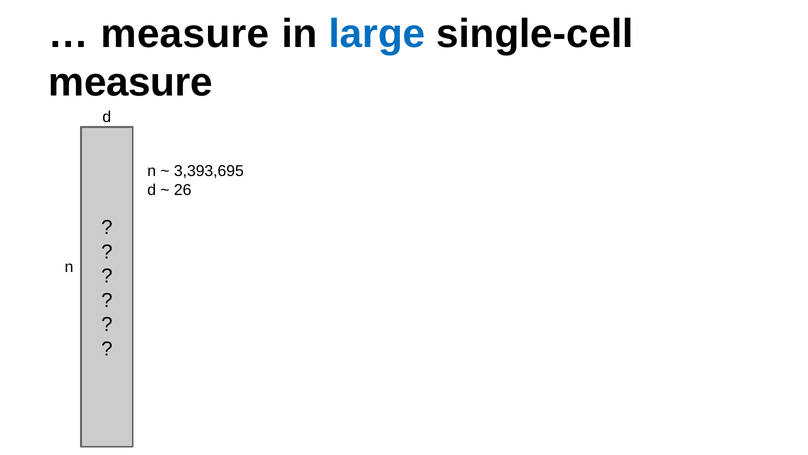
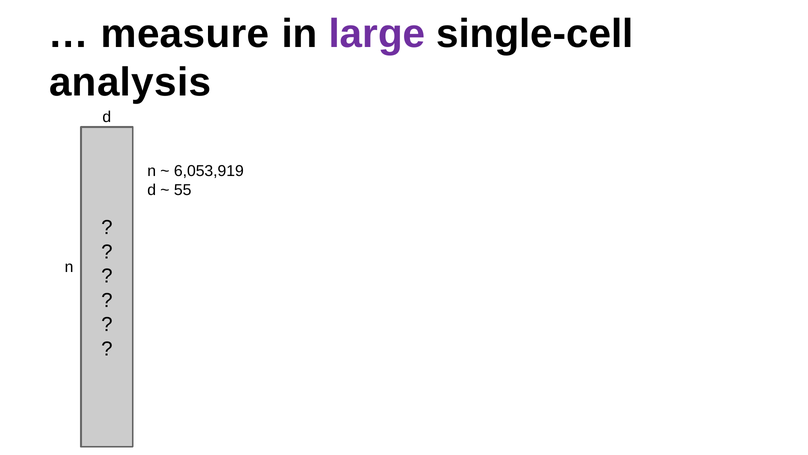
large colour: blue -> purple (377, 34)
measure: measure -> analysis (130, 82)
3,393,695: 3,393,695 -> 6,053,919 (209, 171)
26: 26 -> 55 (183, 190)
